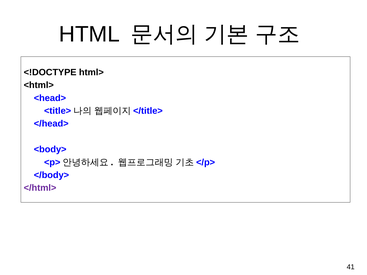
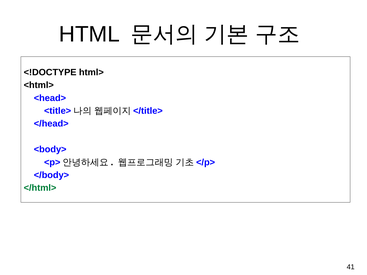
</html> colour: purple -> green (40, 188)
